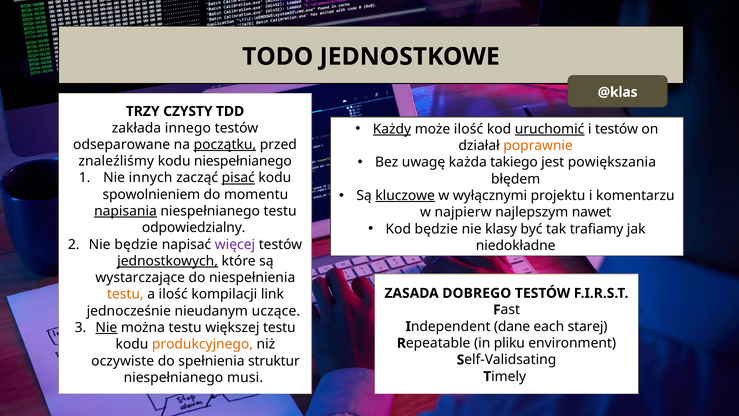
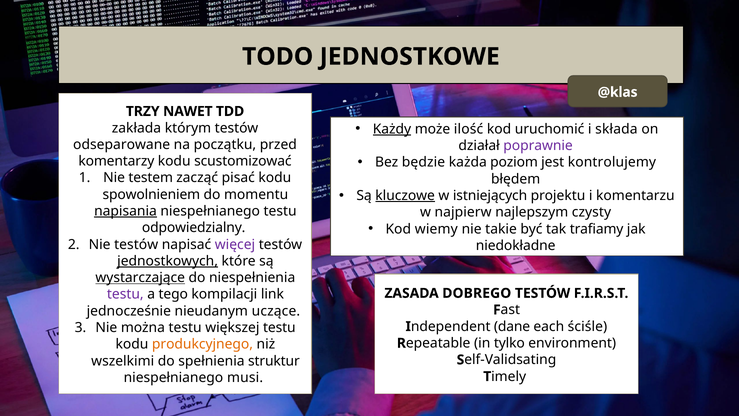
CZYSTY: CZYSTY -> NAWET (188, 111)
uruchomić underline: present -> none (550, 129)
i testów: testów -> składa (616, 129)
innego: innego -> którym (188, 128)
początku underline: present -> none (225, 145)
poprawnie colour: orange -> purple (538, 146)
uwagę: uwagę -> będzie (423, 162)
takiego: takiego -> poziom (514, 162)
powiększania: powiększania -> kontrolujemy (612, 162)
znaleźliśmy: znaleźliśmy -> komentarzy (116, 161)
kodu niespełnianego: niespełnianego -> scustomizować (243, 161)
innych: innych -> testem (151, 178)
pisać underline: present -> none (238, 178)
wyłącznymi: wyłącznymi -> istniejących (490, 196)
nawet: nawet -> czysty (591, 212)
Kod będzie: będzie -> wiemy (436, 229)
klasy: klasy -> takie (501, 229)
Nie będzie: będzie -> testów (136, 244)
wystarczające underline: none -> present (140, 278)
testu colour: orange -> purple (125, 294)
a ilość: ilość -> tego (173, 294)
Nie underline: present -> none (106, 327)
starej: starej -> ściśle (587, 326)
pliku: pliku -> tylko (509, 343)
oczywiste: oczywiste -> wszelkimi (123, 361)
